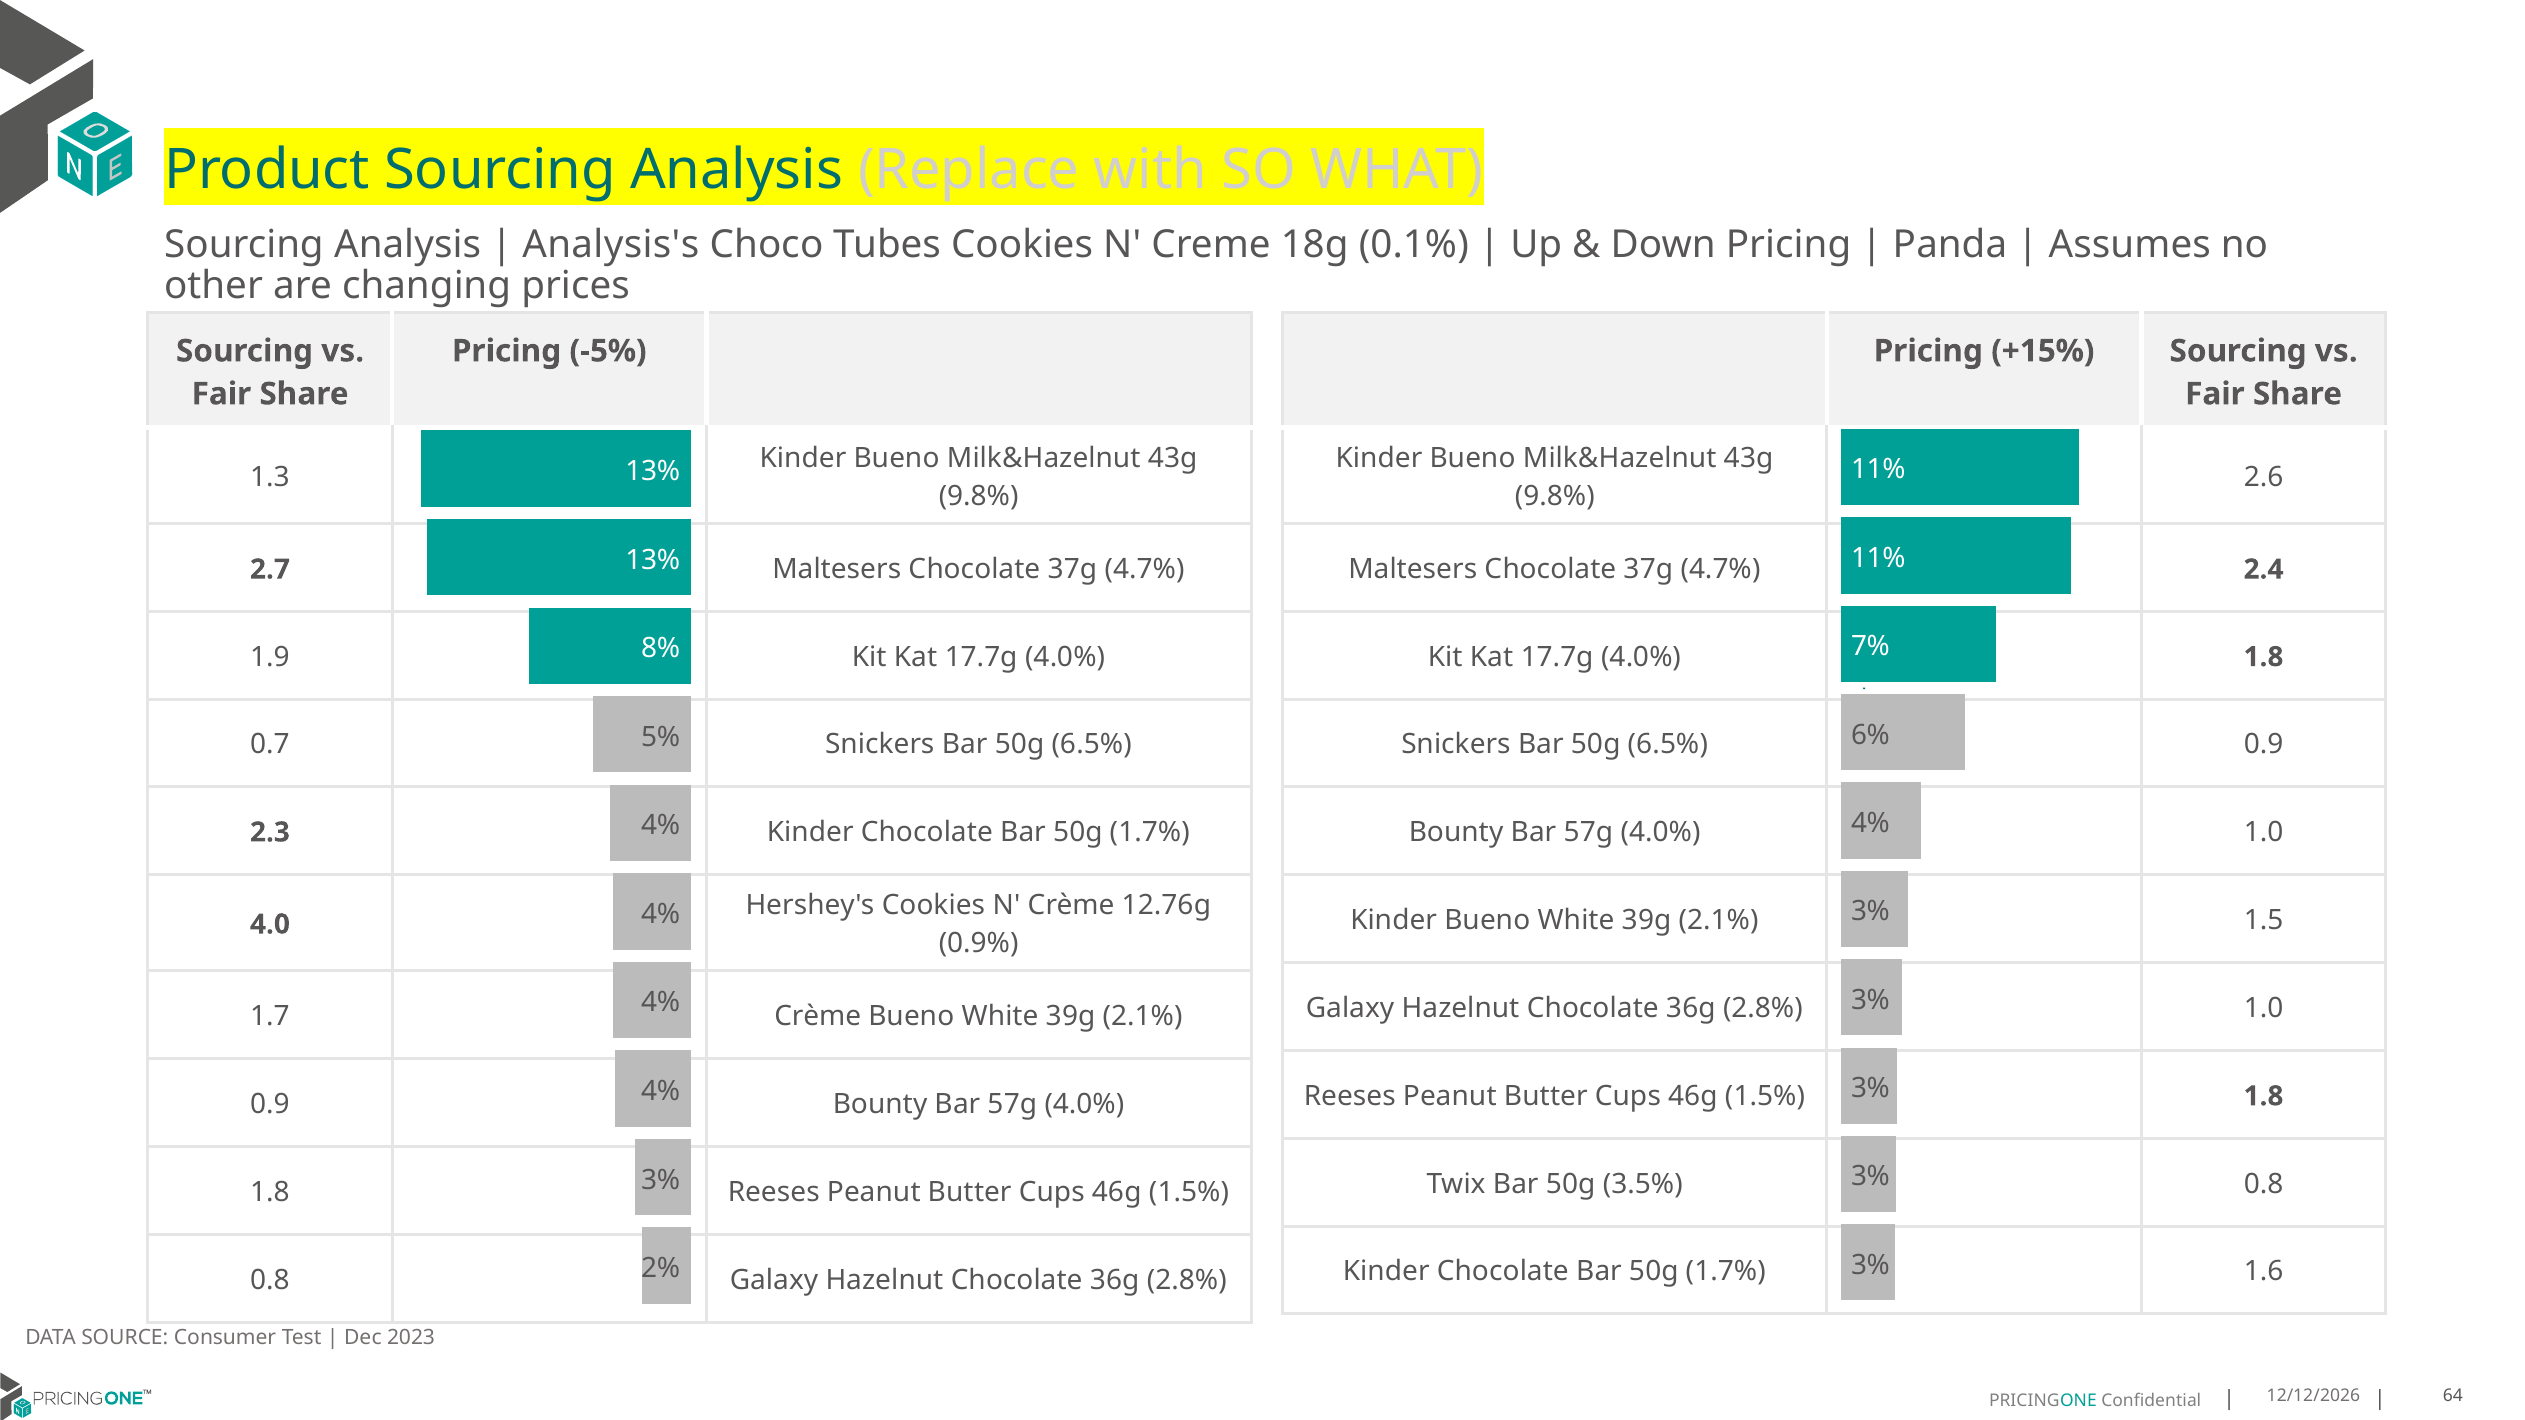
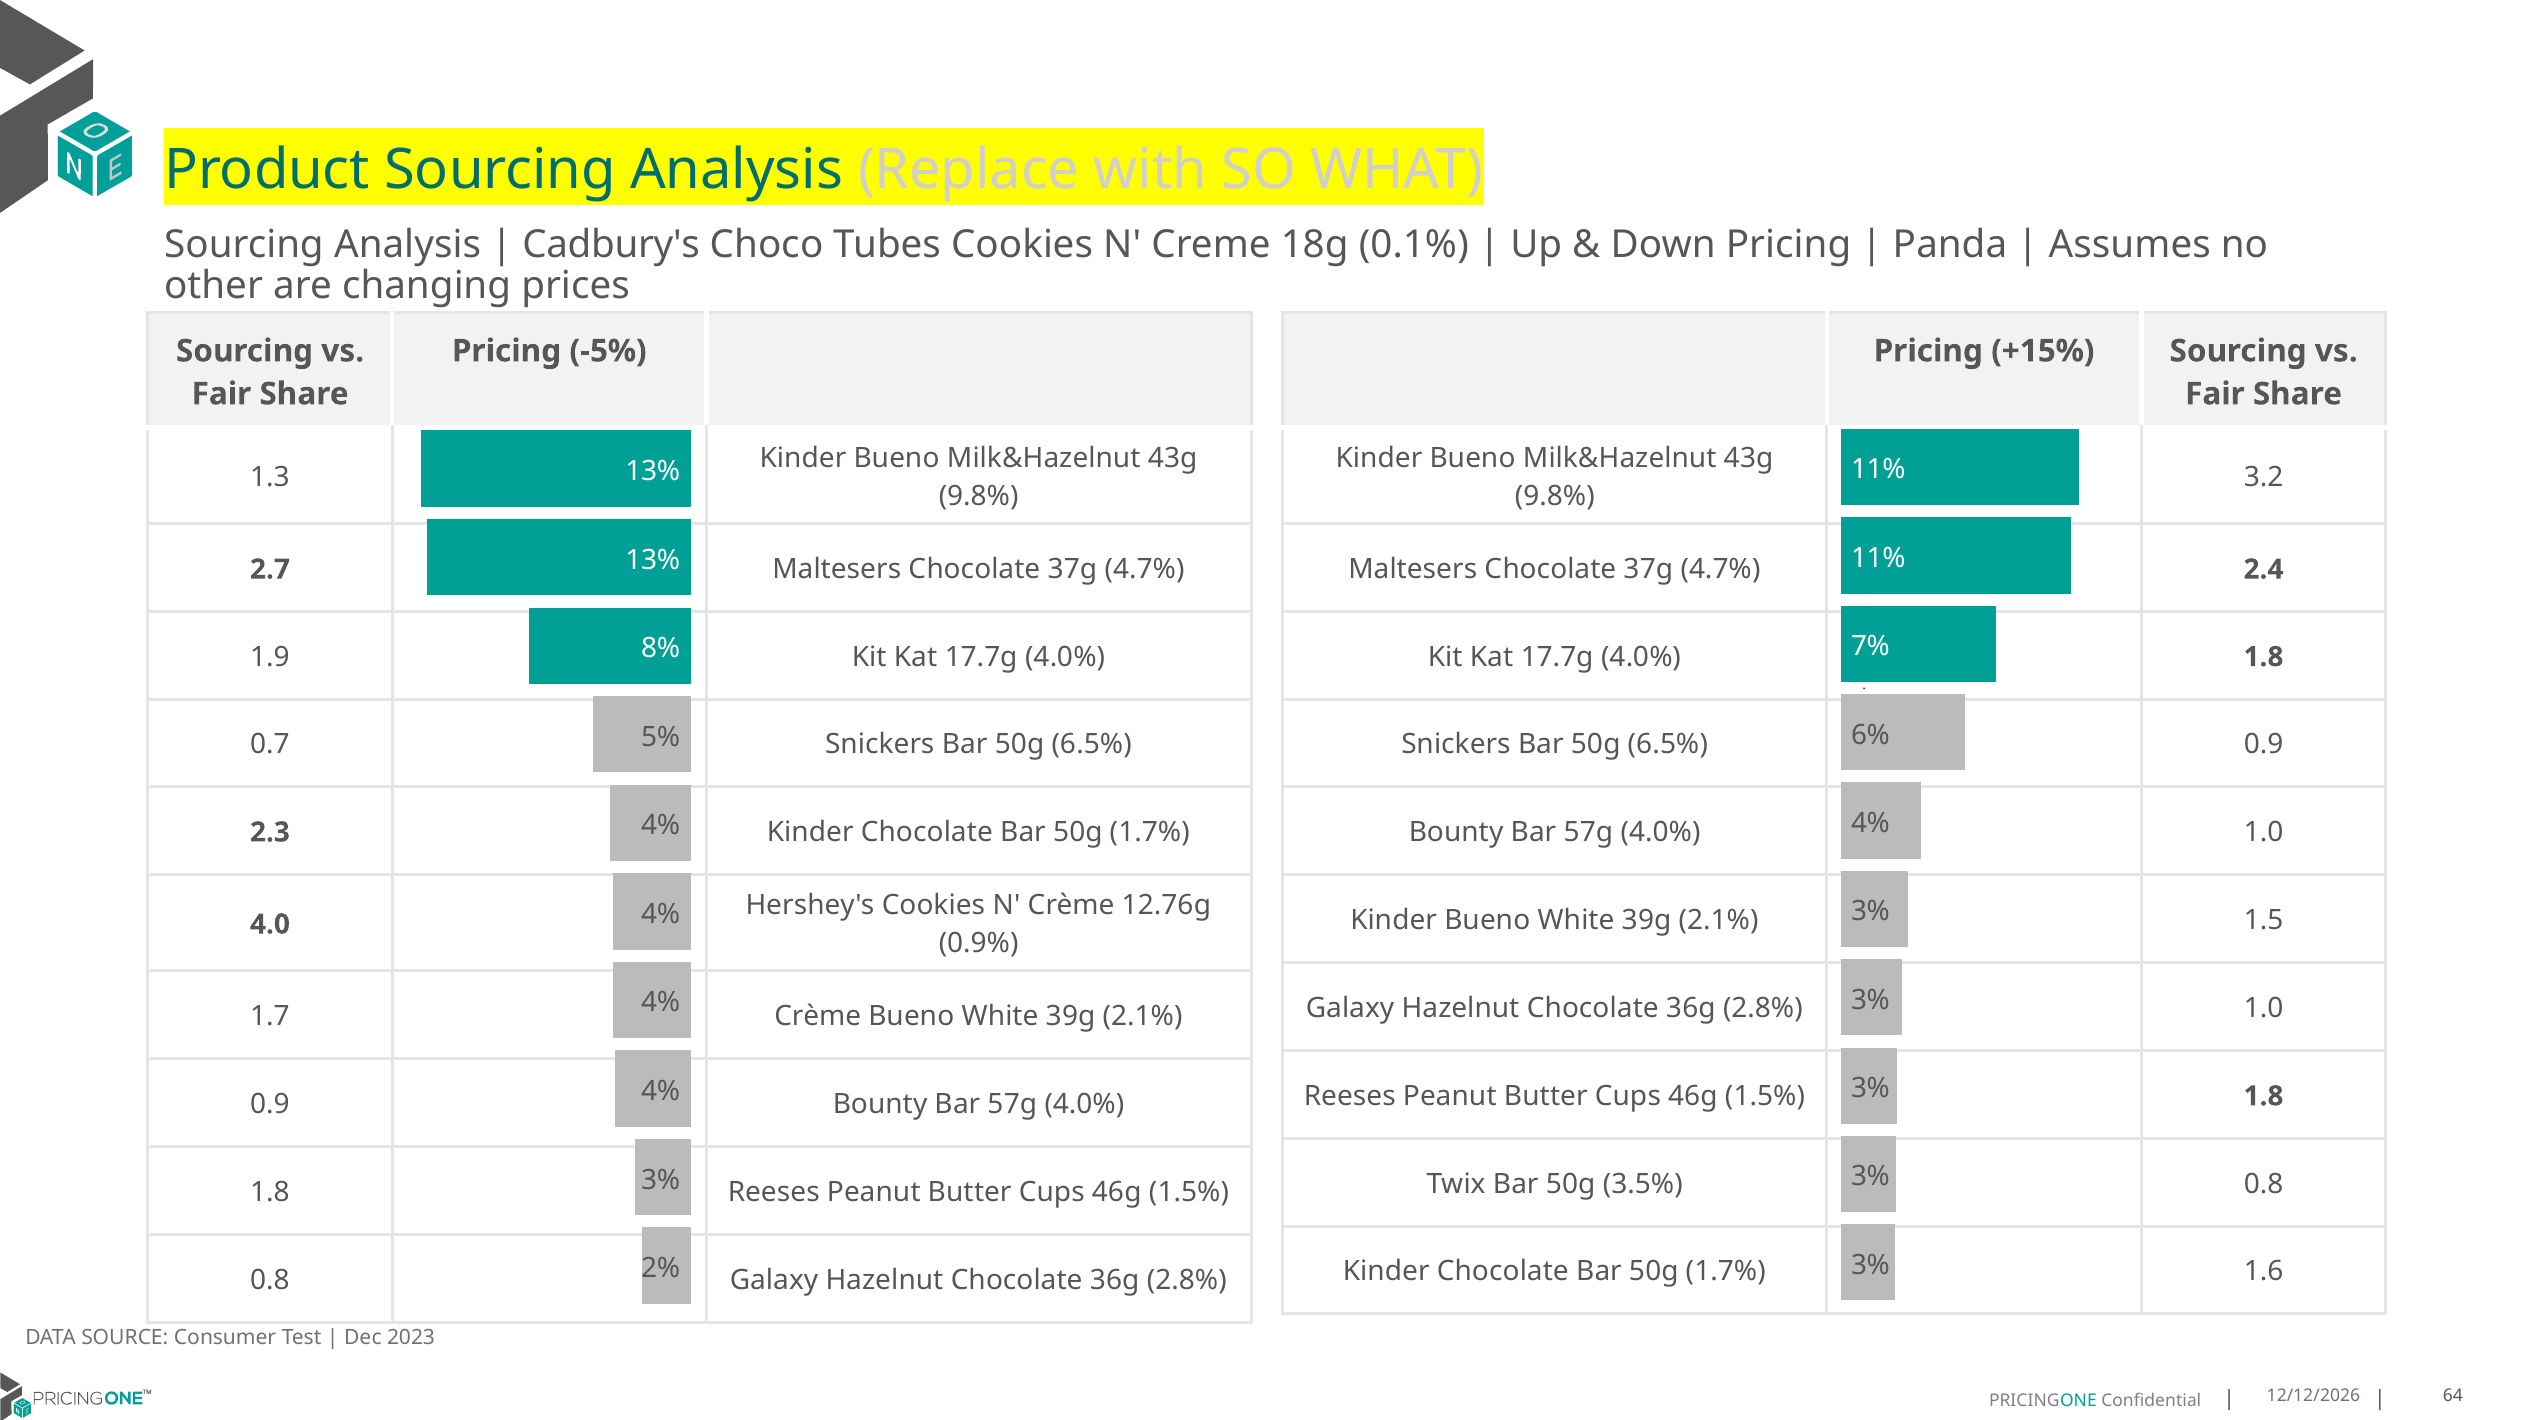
Analysis's: Analysis's -> Cadbury's (611, 244)
2.6: 2.6 -> 3.2 (2264, 477)
